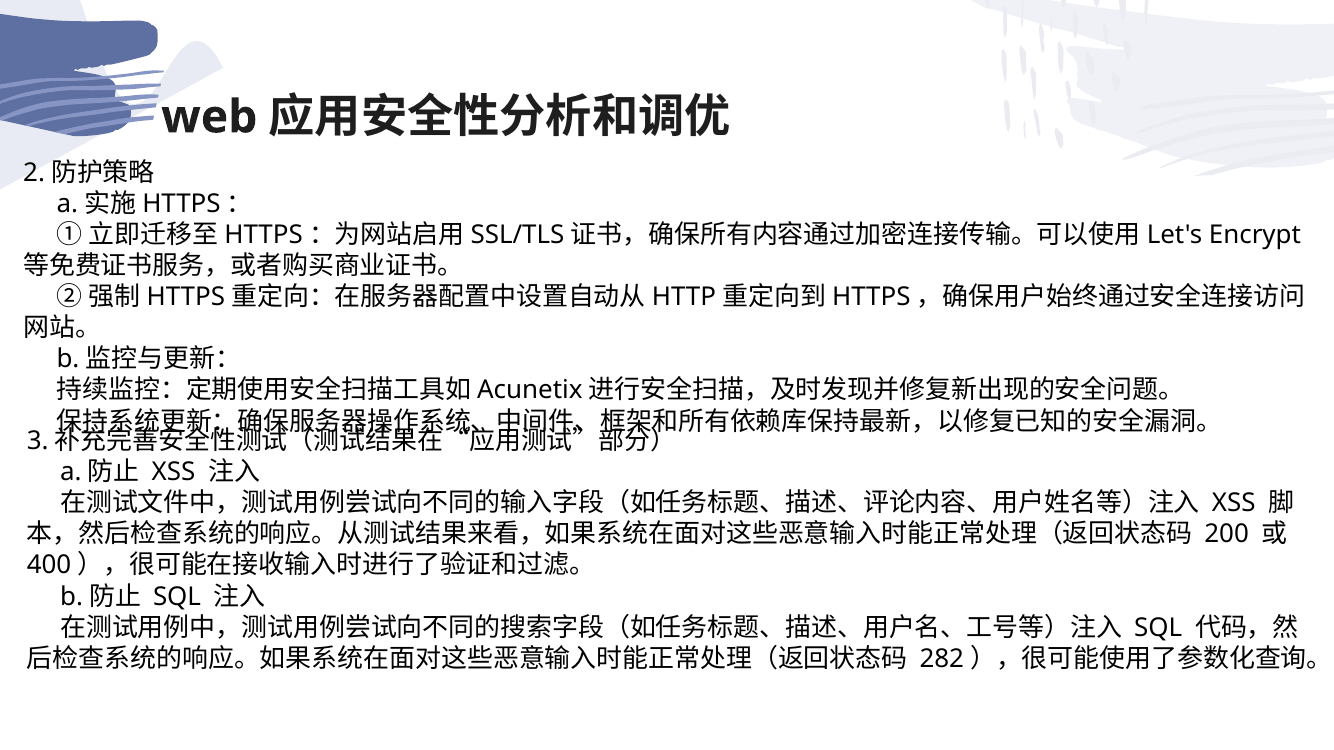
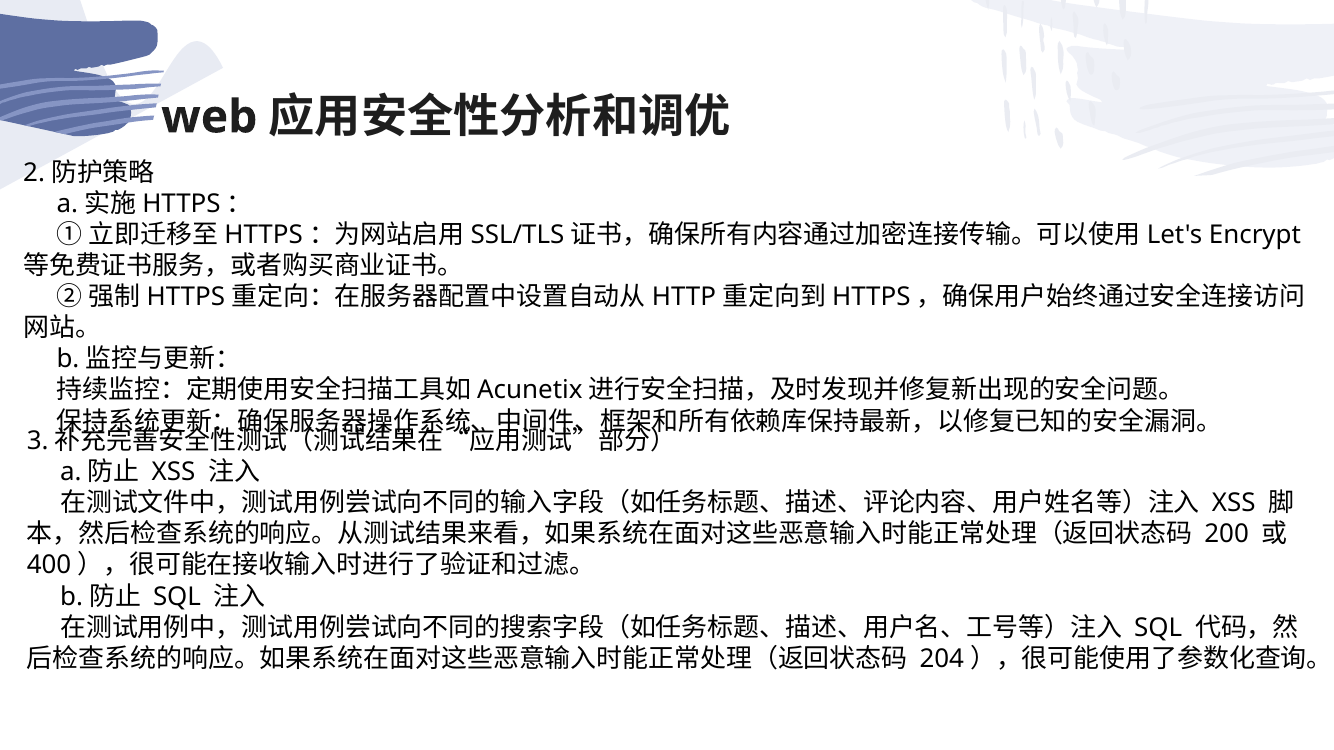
282: 282 -> 204 (942, 659)
